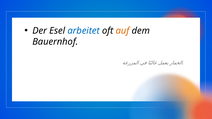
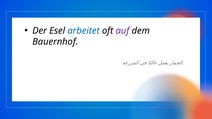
auf colour: orange -> purple (122, 31)
